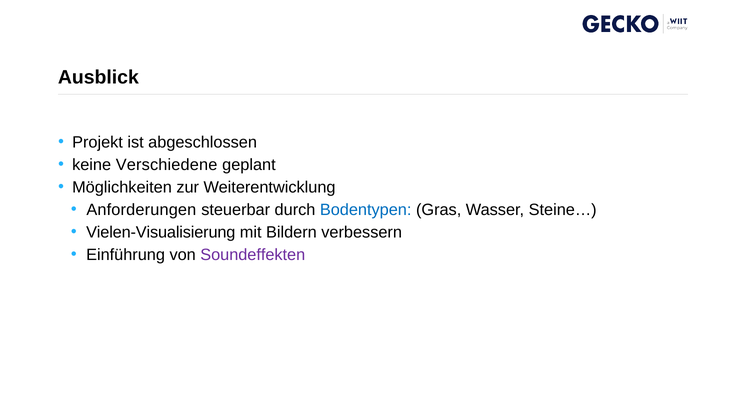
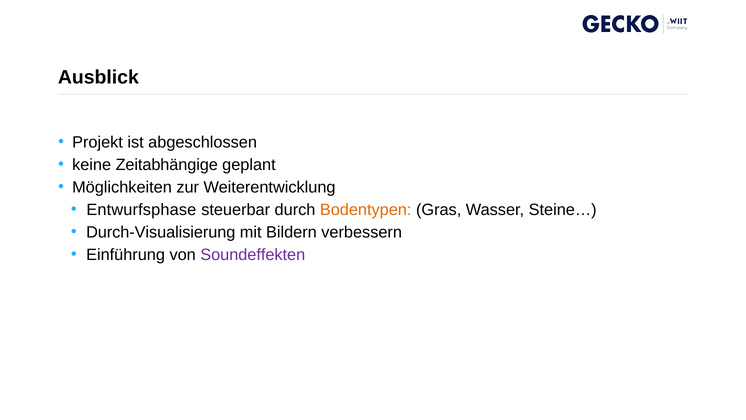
Verschiedene: Verschiedene -> Zeitabhängige (167, 165)
Anforderungen: Anforderungen -> Entwurfsphase (141, 210)
Bodentypen colour: blue -> orange (366, 210)
Vielen-Visualisierung: Vielen-Visualisierung -> Durch-Visualisierung (161, 232)
